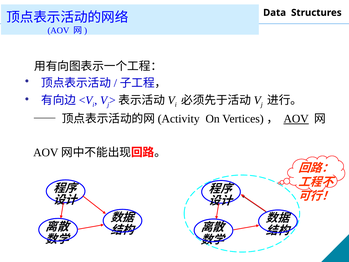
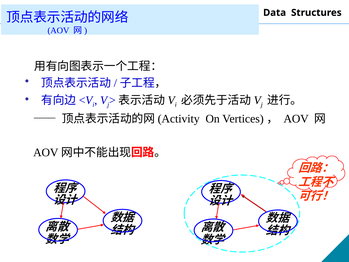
AOV underline: present -> none (296, 119)
